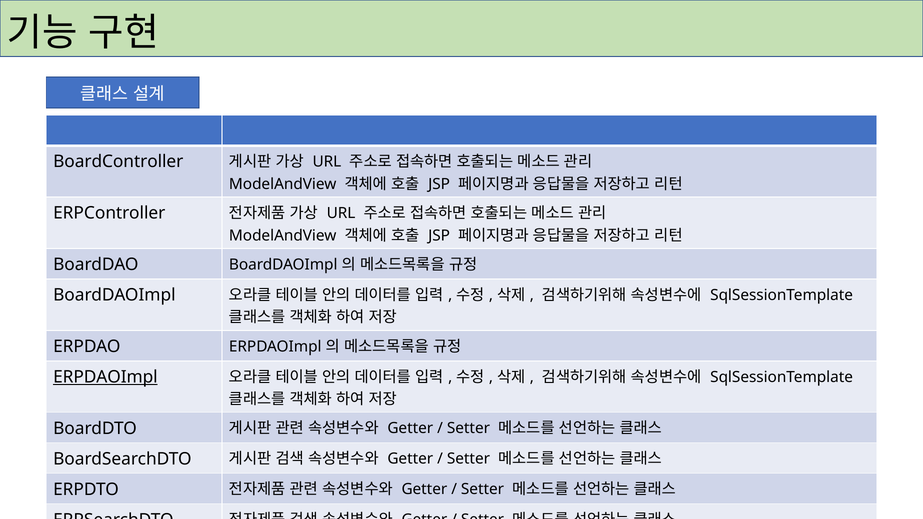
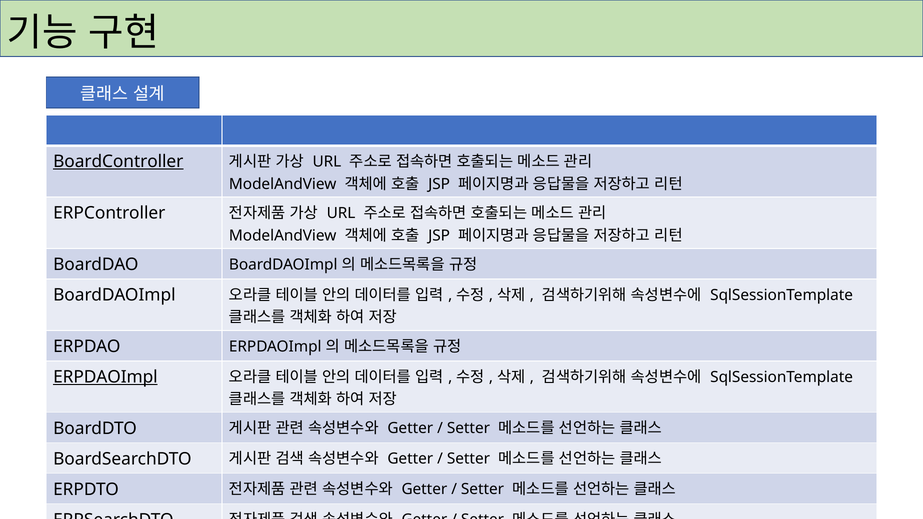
BoardController underline: none -> present (118, 162)
